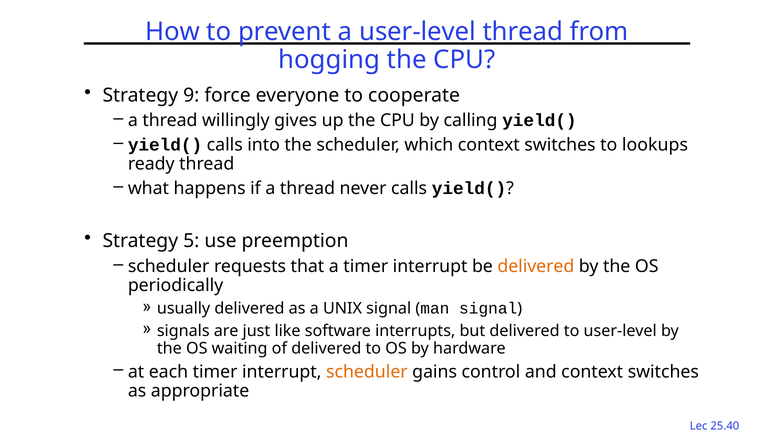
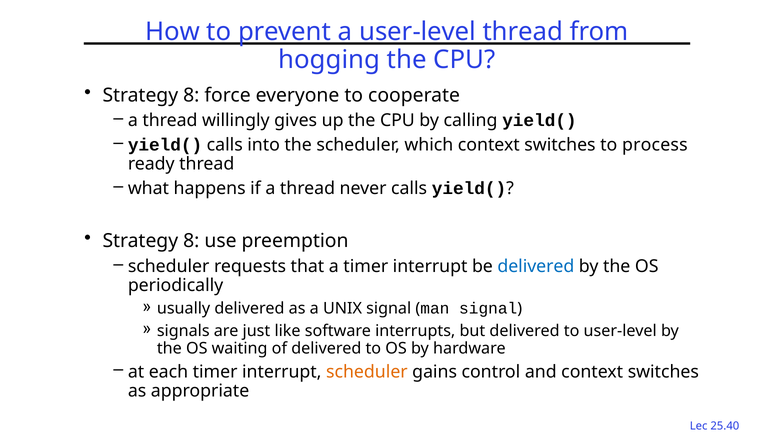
9: 9 -> 8 (191, 95)
lookups: lookups -> process (655, 145)
5: 5 -> 8 (191, 241)
delivered colour: orange -> blue (536, 267)
